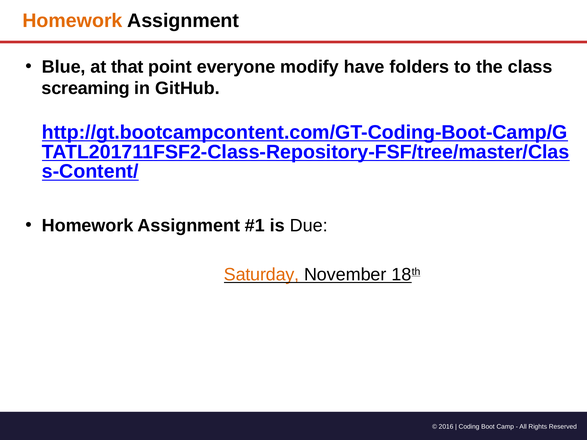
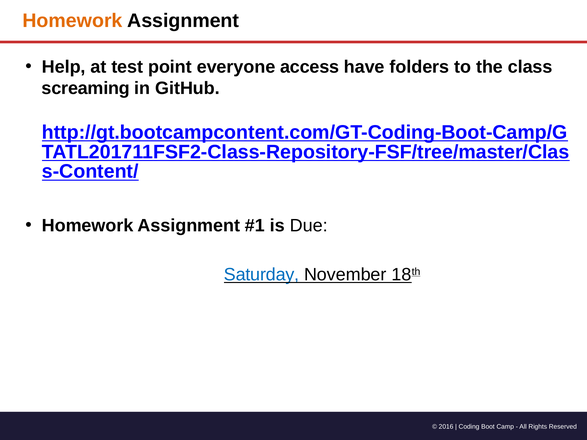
Blue: Blue -> Help (64, 67)
that: that -> test (127, 67)
modify: modify -> access (310, 67)
Saturday colour: orange -> blue (262, 275)
